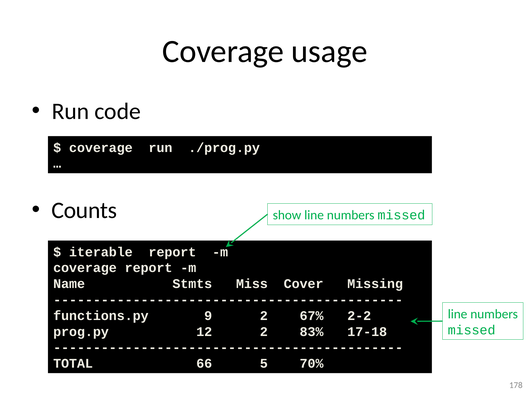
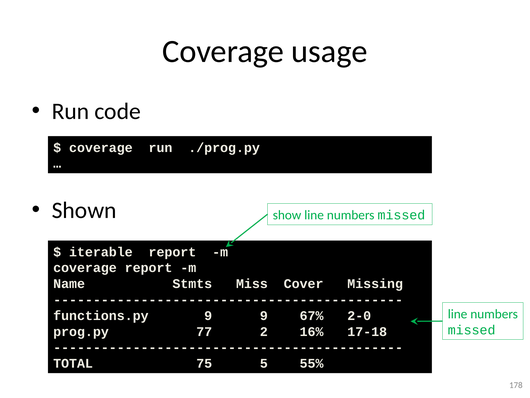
Counts: Counts -> Shown (84, 210)
9 2: 2 -> 9 (264, 315)
2-2: 2-2 -> 2-0 (359, 315)
12: 12 -> 77 (204, 331)
83%: 83% -> 16% (312, 331)
66: 66 -> 75 (204, 363)
70%: 70% -> 55% (312, 363)
